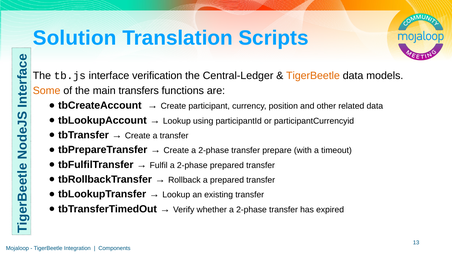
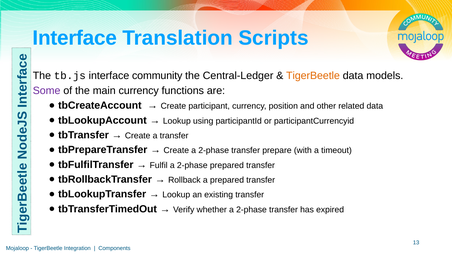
Solution: Solution -> Interface (75, 38)
verification: verification -> community (157, 76)
Some colour: orange -> purple (47, 91)
main transfers: transfers -> currency (139, 91)
